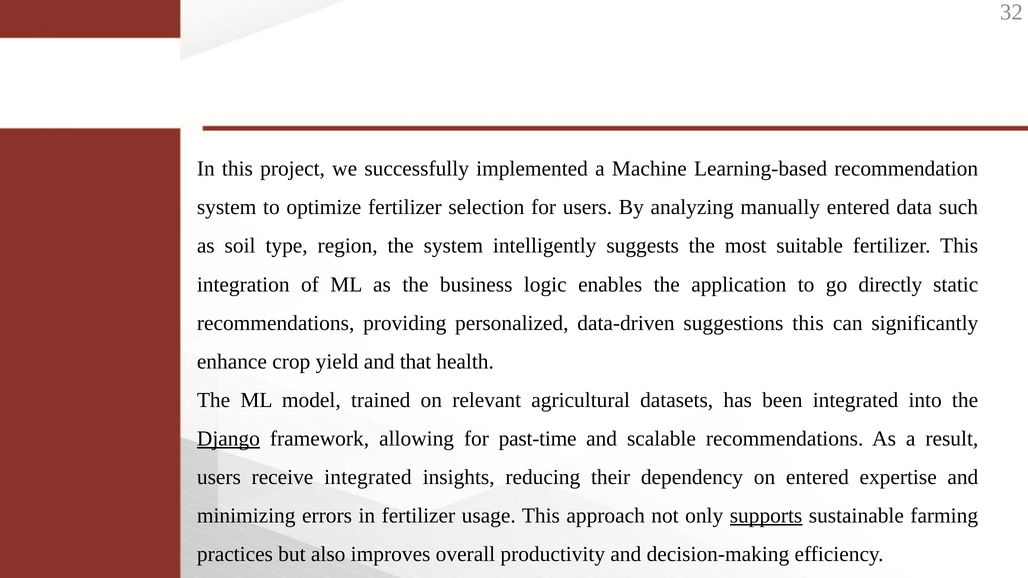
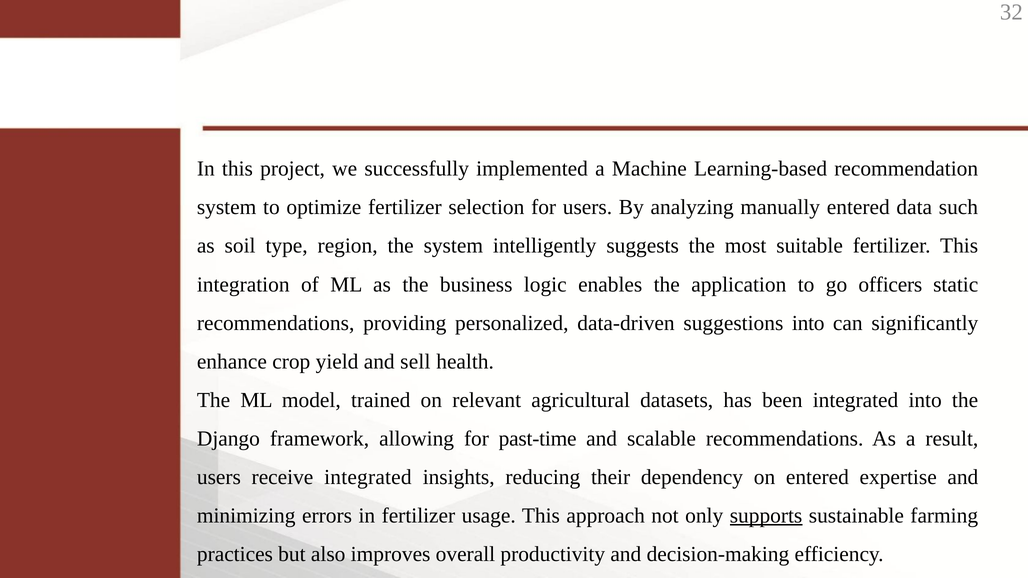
directly: directly -> officers (890, 285)
suggestions this: this -> into (808, 323)
that: that -> sell (415, 362)
Django underline: present -> none (228, 439)
